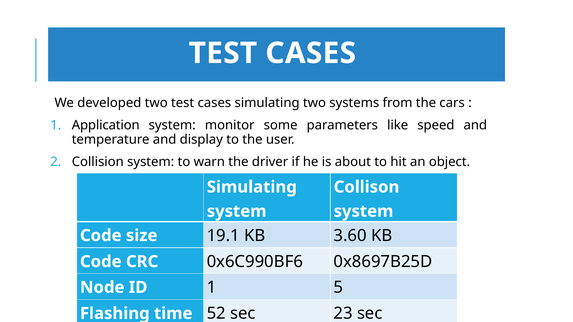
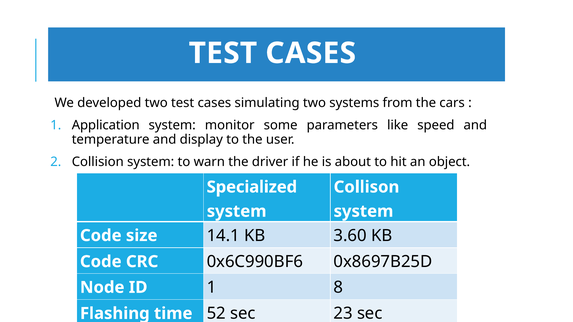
Simulating: Simulating -> Specialized (252, 187)
19.1: 19.1 -> 14.1 (223, 236)
5: 5 -> 8 (338, 288)
